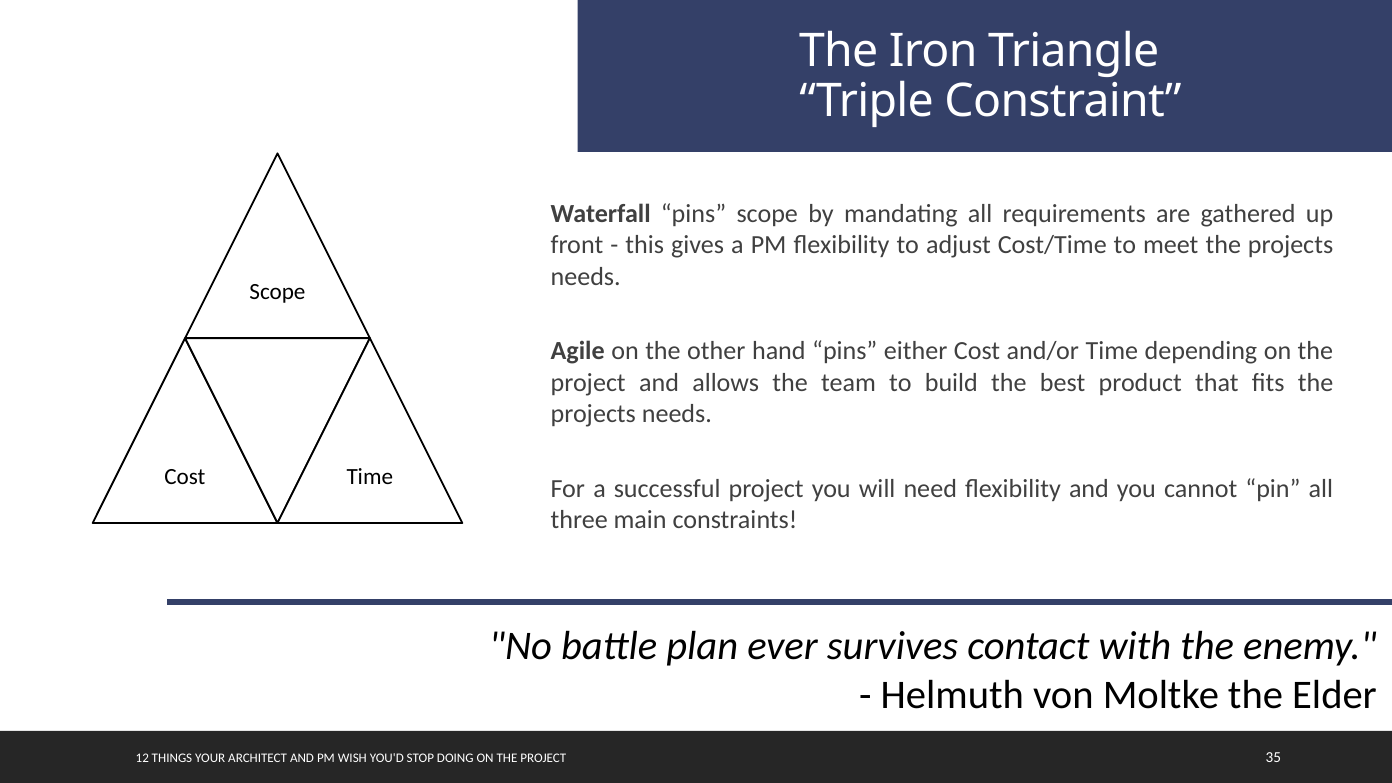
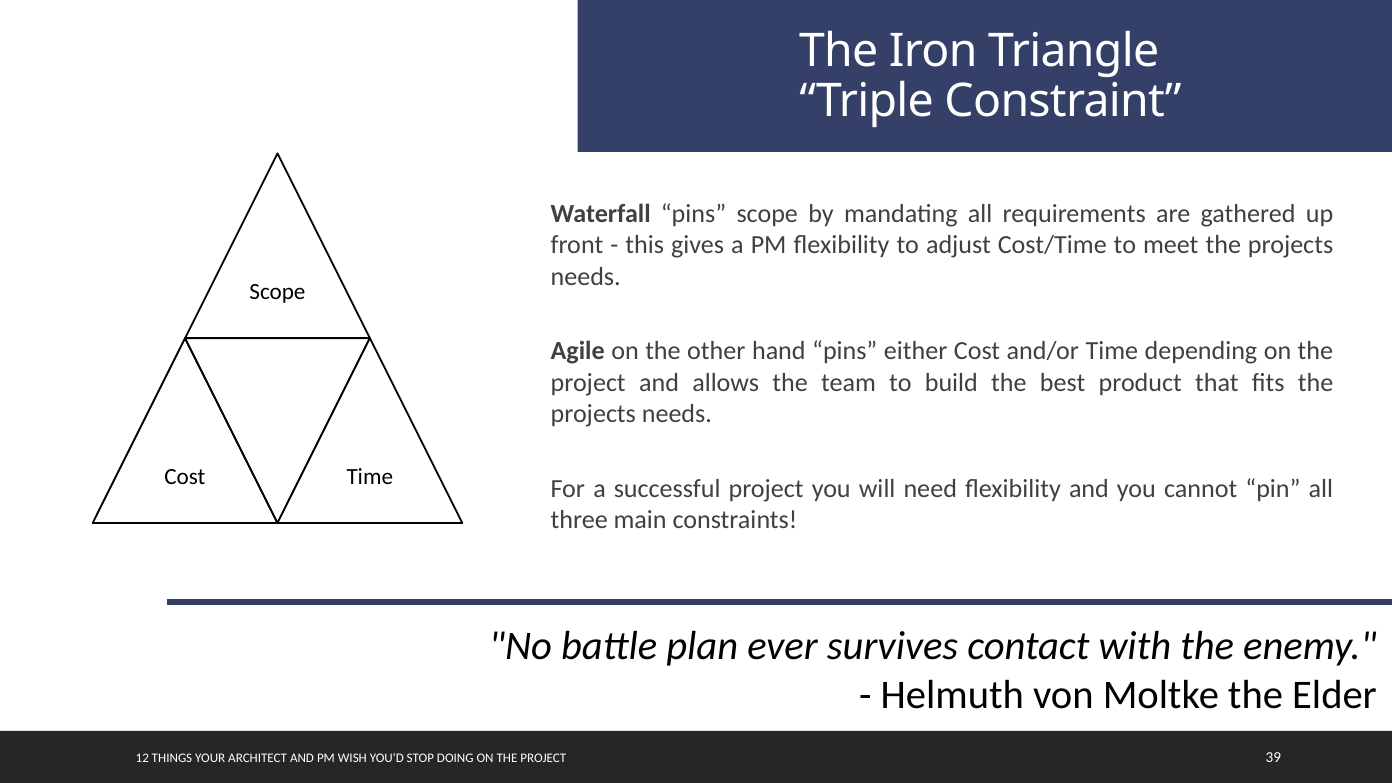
35: 35 -> 39 (1273, 758)
